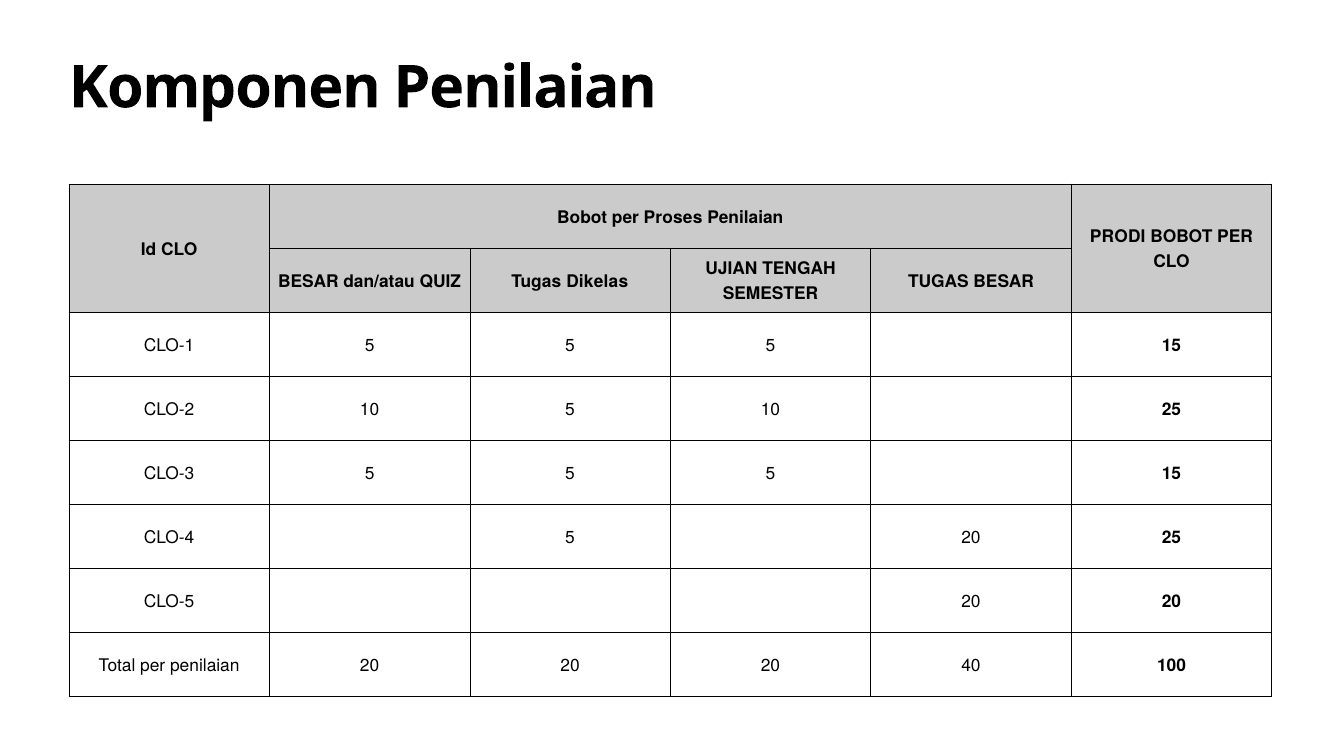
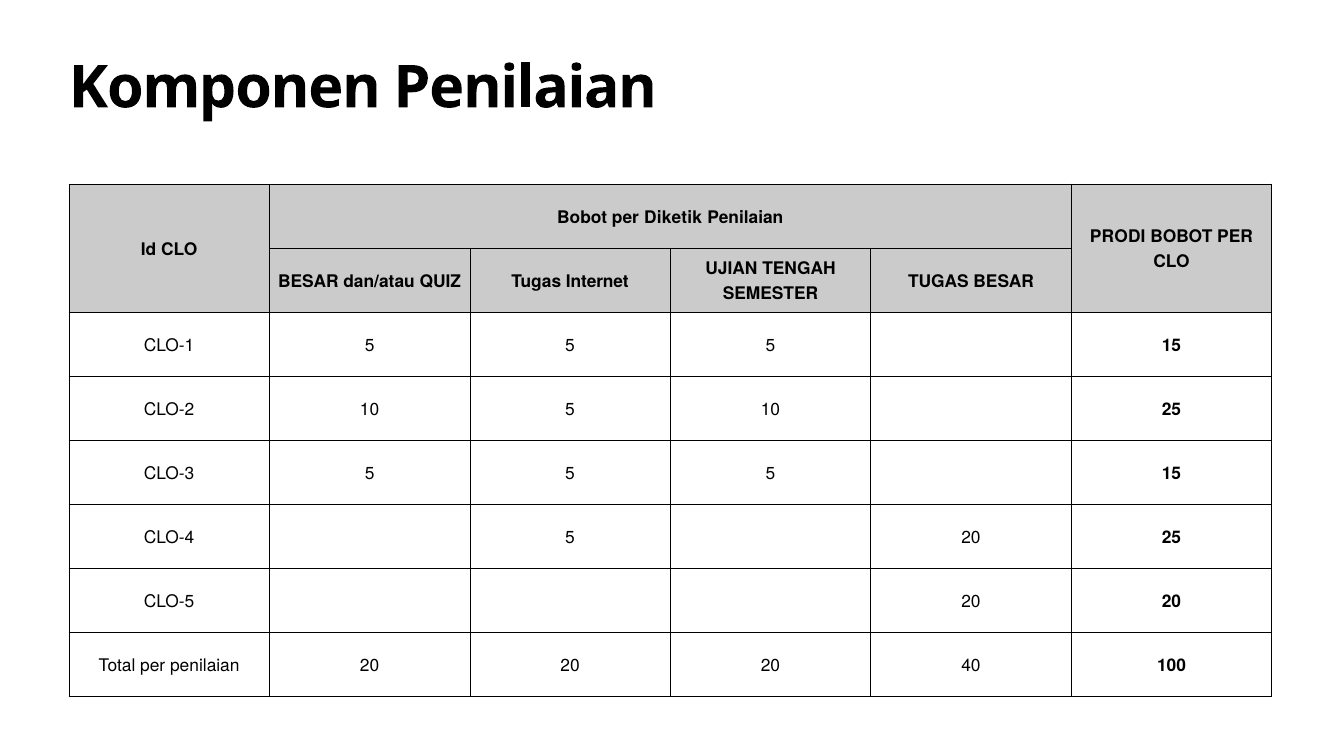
Proses: Proses -> Diketik (673, 217)
Dikelas: Dikelas -> Internet (597, 281)
